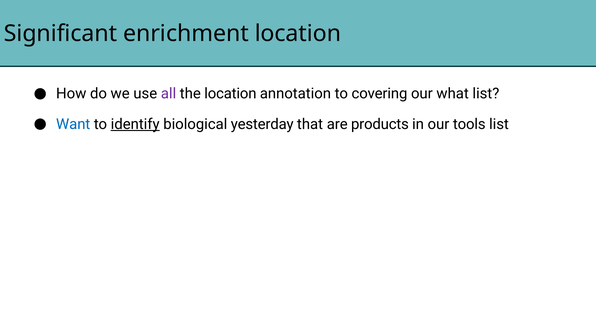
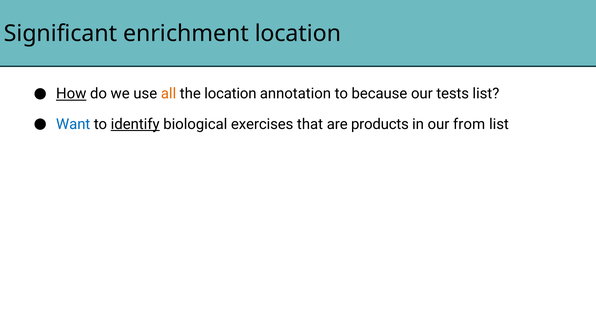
How underline: none -> present (71, 94)
all colour: purple -> orange (169, 94)
covering: covering -> because (379, 94)
what: what -> tests (453, 94)
yesterday: yesterday -> exercises (262, 124)
tools: tools -> from (469, 124)
